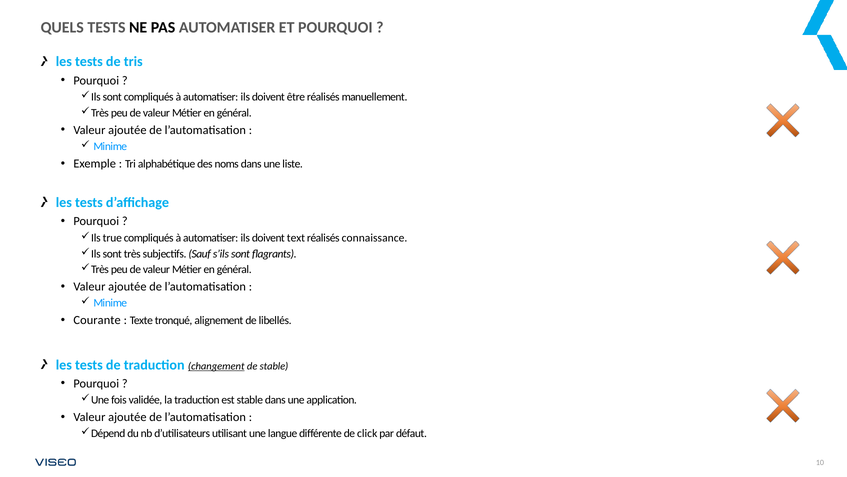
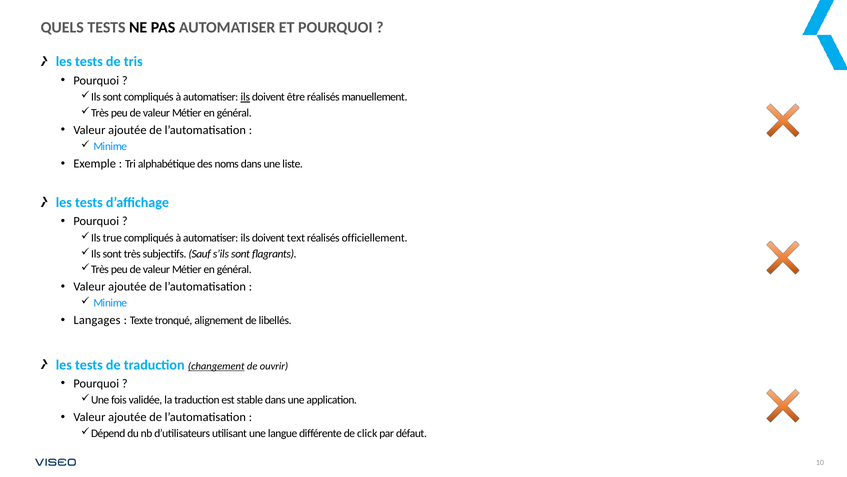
ils underline: none -> present (245, 97)
connaissance: connaissance -> officiellement (375, 238)
Courante: Courante -> Langages (97, 320)
de stable: stable -> ouvrir (274, 366)
